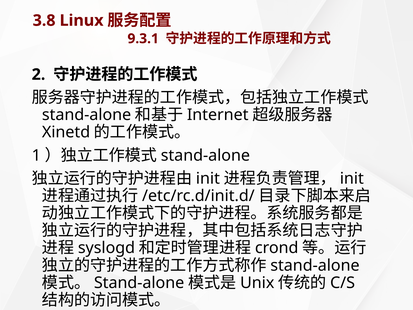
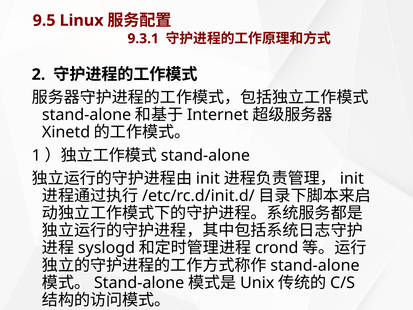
3.8: 3.8 -> 9.5 (44, 20)
